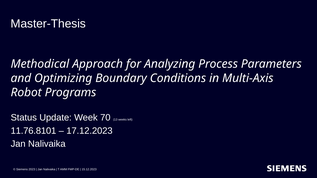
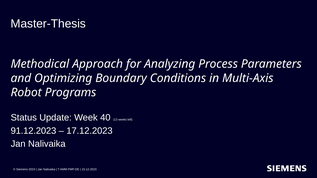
70: 70 -> 40 (105, 118)
11.76.8101: 11.76.8101 -> 91.12.2023 (33, 131)
